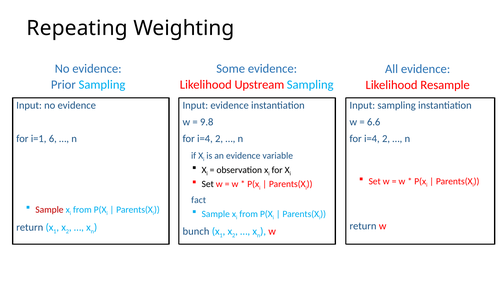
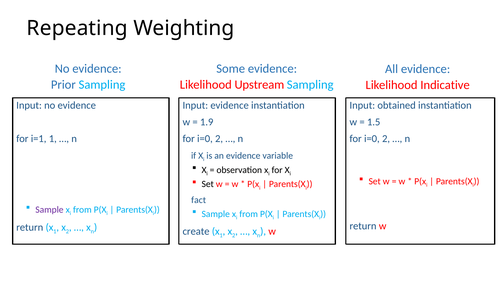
Resample: Resample -> Indicative (445, 85)
Input sampling: sampling -> obtained (397, 105)
9.8: 9.8 -> 1.9 (207, 122)
6.6: 6.6 -> 1.5 (374, 122)
i=1 6: 6 -> 1 (53, 138)
i=4: i=4 -> i=0 (205, 138)
i=4: i=4 -> i=0 (372, 138)
Sample colour: red -> purple (49, 209)
bunch: bunch -> create (196, 231)
